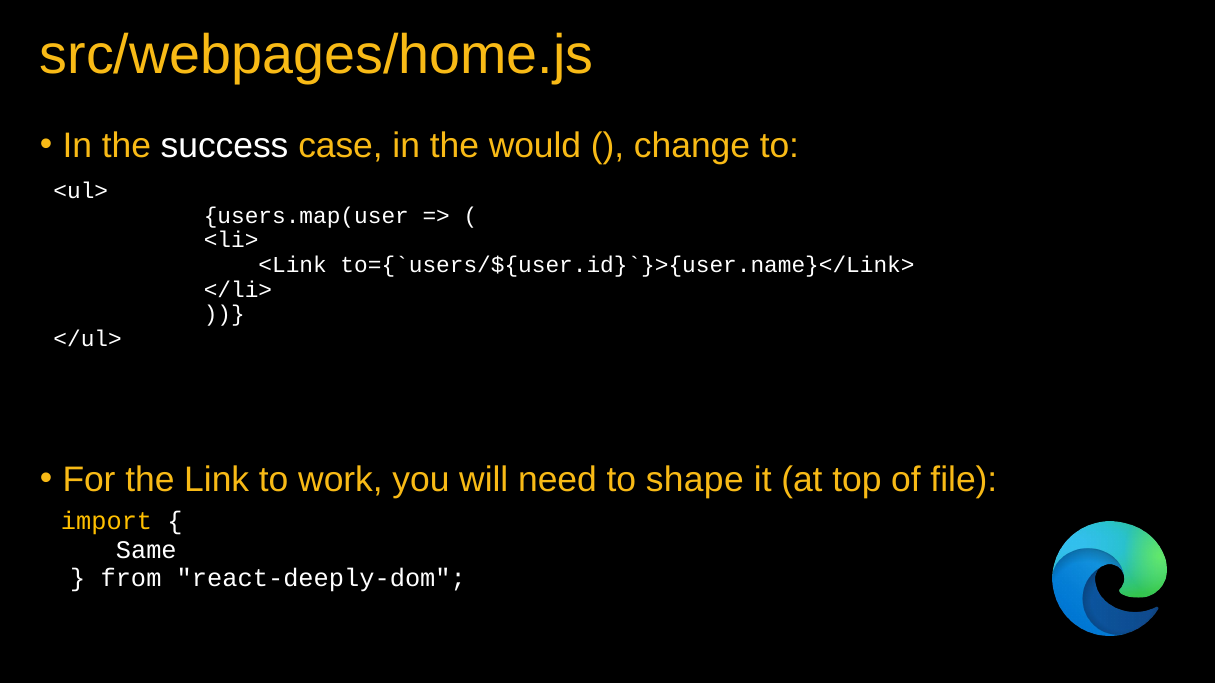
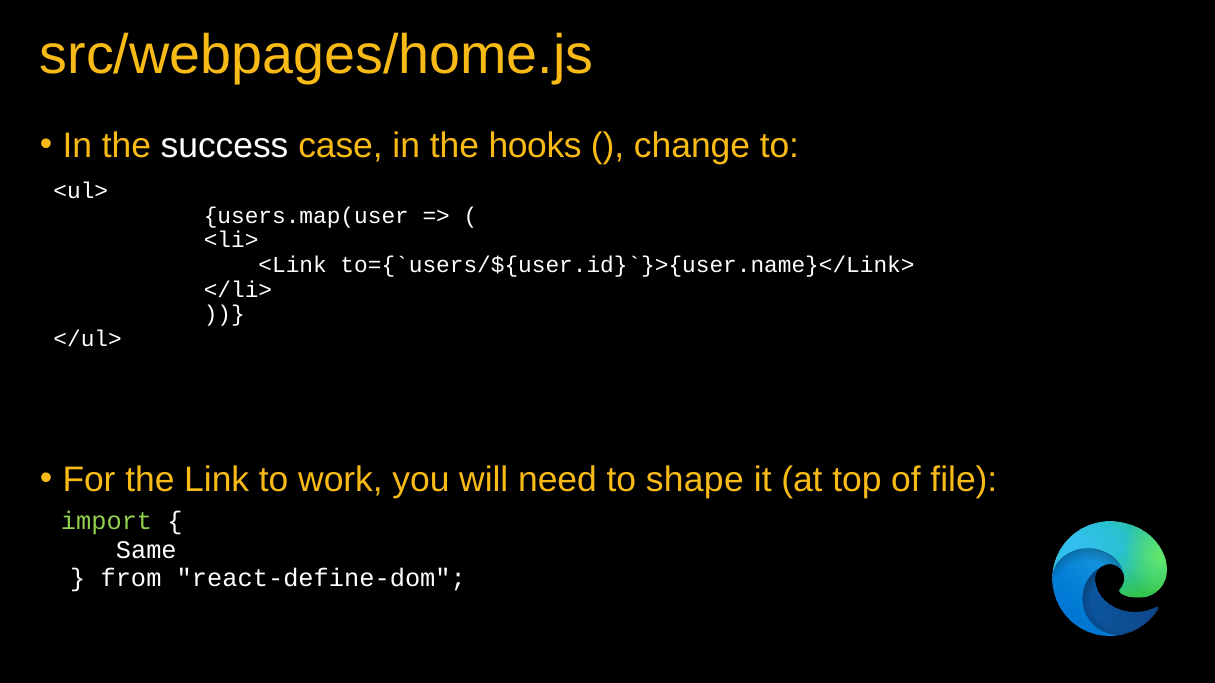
would: would -> hooks (535, 146)
import colour: yellow -> light green (107, 521)
react-deeply-dom: react-deeply-dom -> react-define-dom (321, 578)
